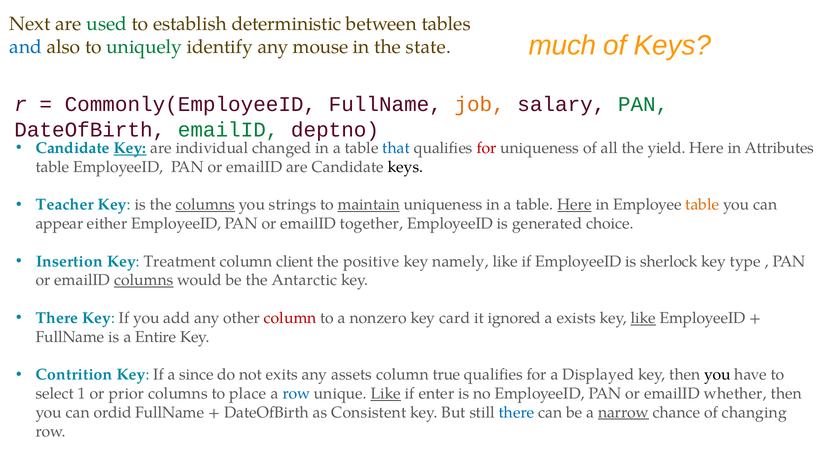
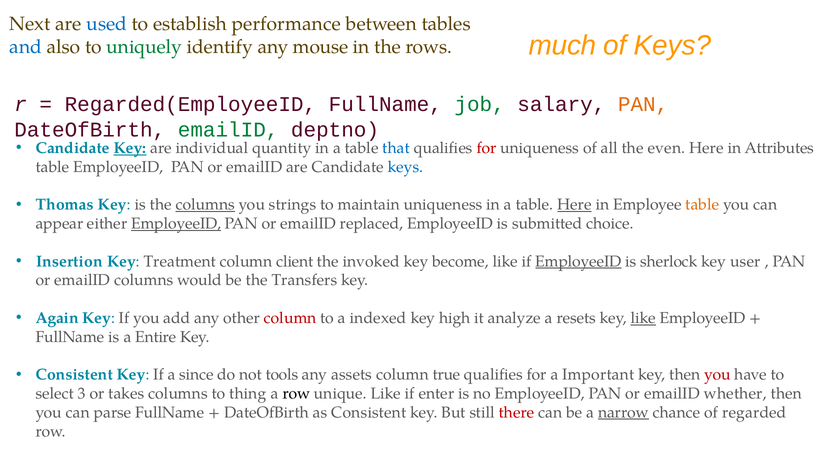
used colour: green -> blue (107, 24)
deterministic: deterministic -> performance (286, 24)
state: state -> rows (429, 47)
Commonly(EmployeeID: Commonly(EmployeeID -> Regarded(EmployeeID (190, 104)
job colour: orange -> green (480, 104)
PAN colour: green -> orange (643, 104)
changed: changed -> quantity (282, 148)
yield: yield -> even (666, 148)
keys colour: black -> blue (405, 167)
Teacher: Teacher -> Thomas (65, 204)
maintain underline: present -> none (369, 204)
EmployeeID underline: none -> present (176, 223)
together: together -> replaced (372, 223)
generated: generated -> submitted (547, 223)
positive: positive -> invoked (371, 261)
namely: namely -> become (461, 261)
EmployeeID underline: none -> present (578, 261)
type: type -> user (745, 261)
columns underline: present -> none (144, 280)
Antarctic: Antarctic -> Transfers (305, 280)
There: There -> Again (57, 318)
nonzero: nonzero -> indexed (378, 318)
card: card -> high (455, 318)
ignored: ignored -> analyze (514, 318)
exists: exists -> resets (576, 318)
Contrition: Contrition -> Consistent (74, 374)
exits: exits -> tools (282, 374)
Displayed: Displayed -> Important (598, 374)
you colour: black -> red (718, 374)
1: 1 -> 3 (82, 393)
prior: prior -> takes (126, 393)
place: place -> thing (248, 393)
row colour: blue -> black (296, 393)
Like underline: present -> none (386, 393)
ordid: ordid -> parse (113, 412)
there colour: blue -> red (517, 412)
changing: changing -> regarded (754, 412)
